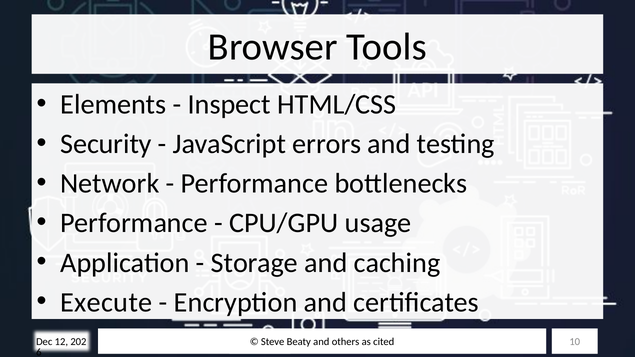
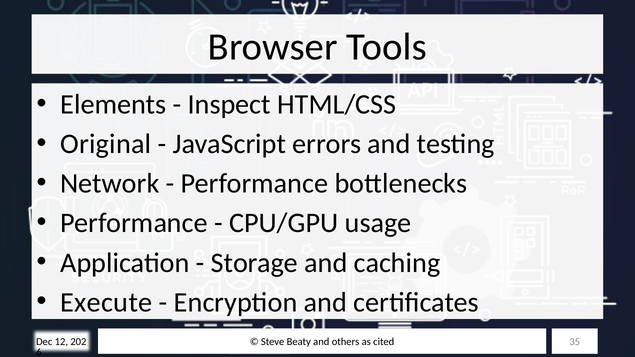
Security: Security -> Original (106, 144)
10: 10 -> 35 (575, 342)
